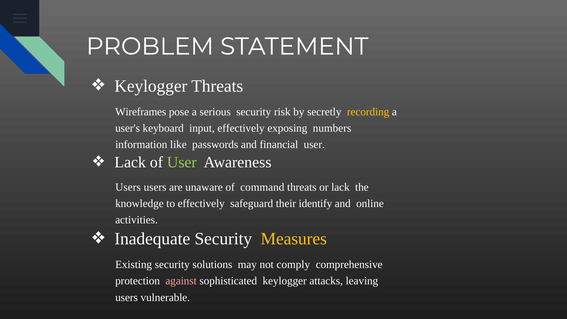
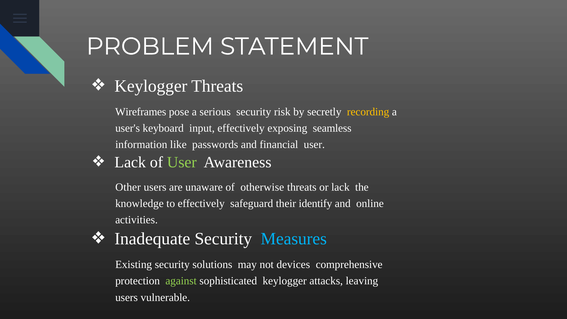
numbers: numbers -> seamless (332, 128)
Users: Users -> Other (128, 187)
command: command -> otherwise (262, 187)
Measures colour: yellow -> light blue (294, 239)
comply: comply -> devices (293, 265)
against colour: pink -> light green (181, 281)
